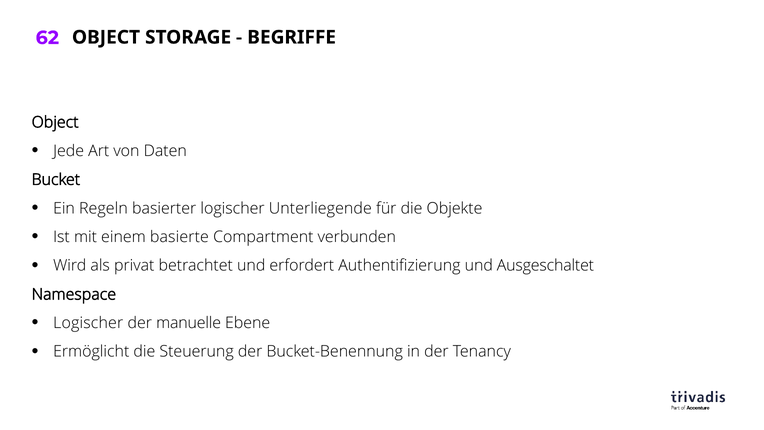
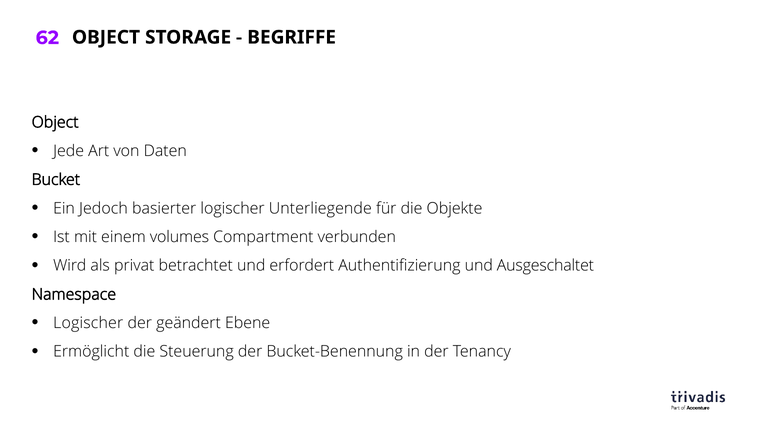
Regeln: Regeln -> Jedoch (103, 208)
basierte: basierte -> volumes (179, 237)
manuelle: manuelle -> geändert (189, 323)
